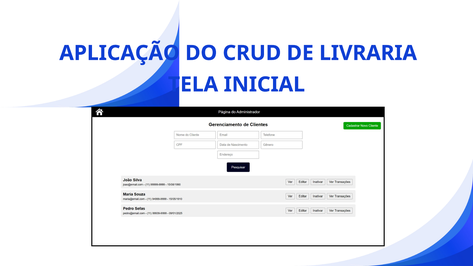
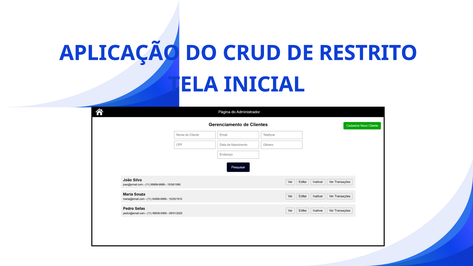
LIVRARIA: LIVRARIA -> RESTRITO (368, 53)
